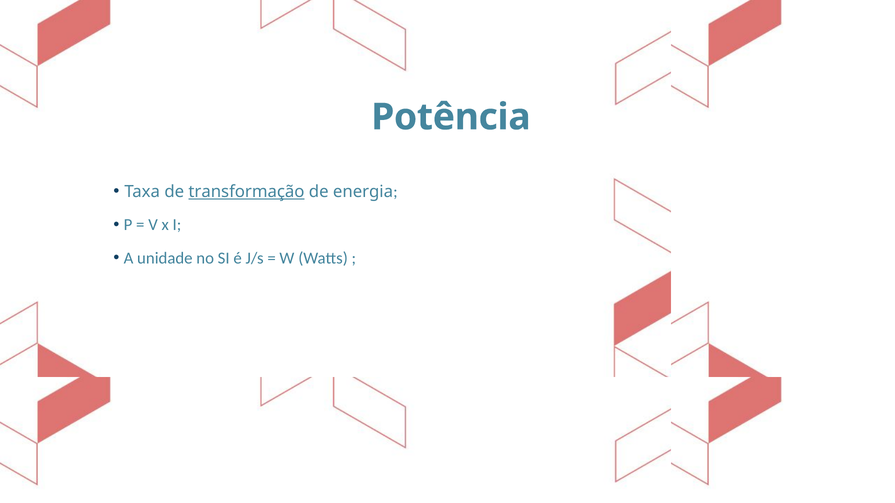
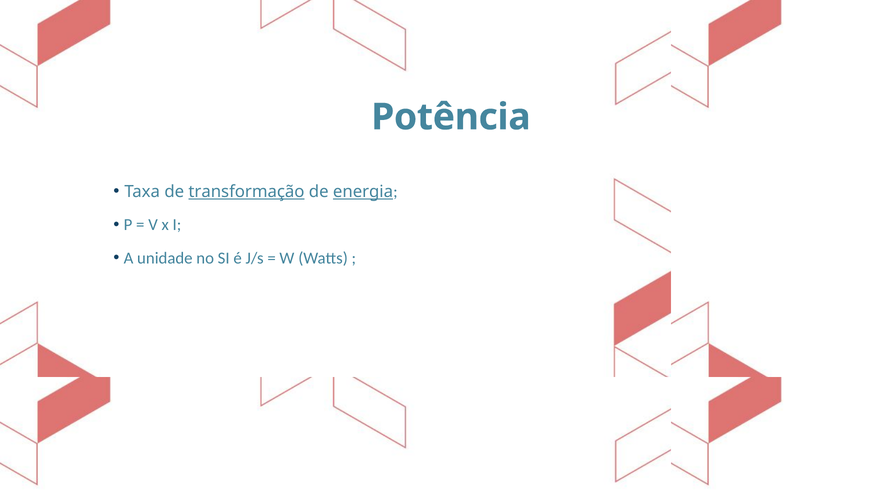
energia underline: none -> present (363, 192)
